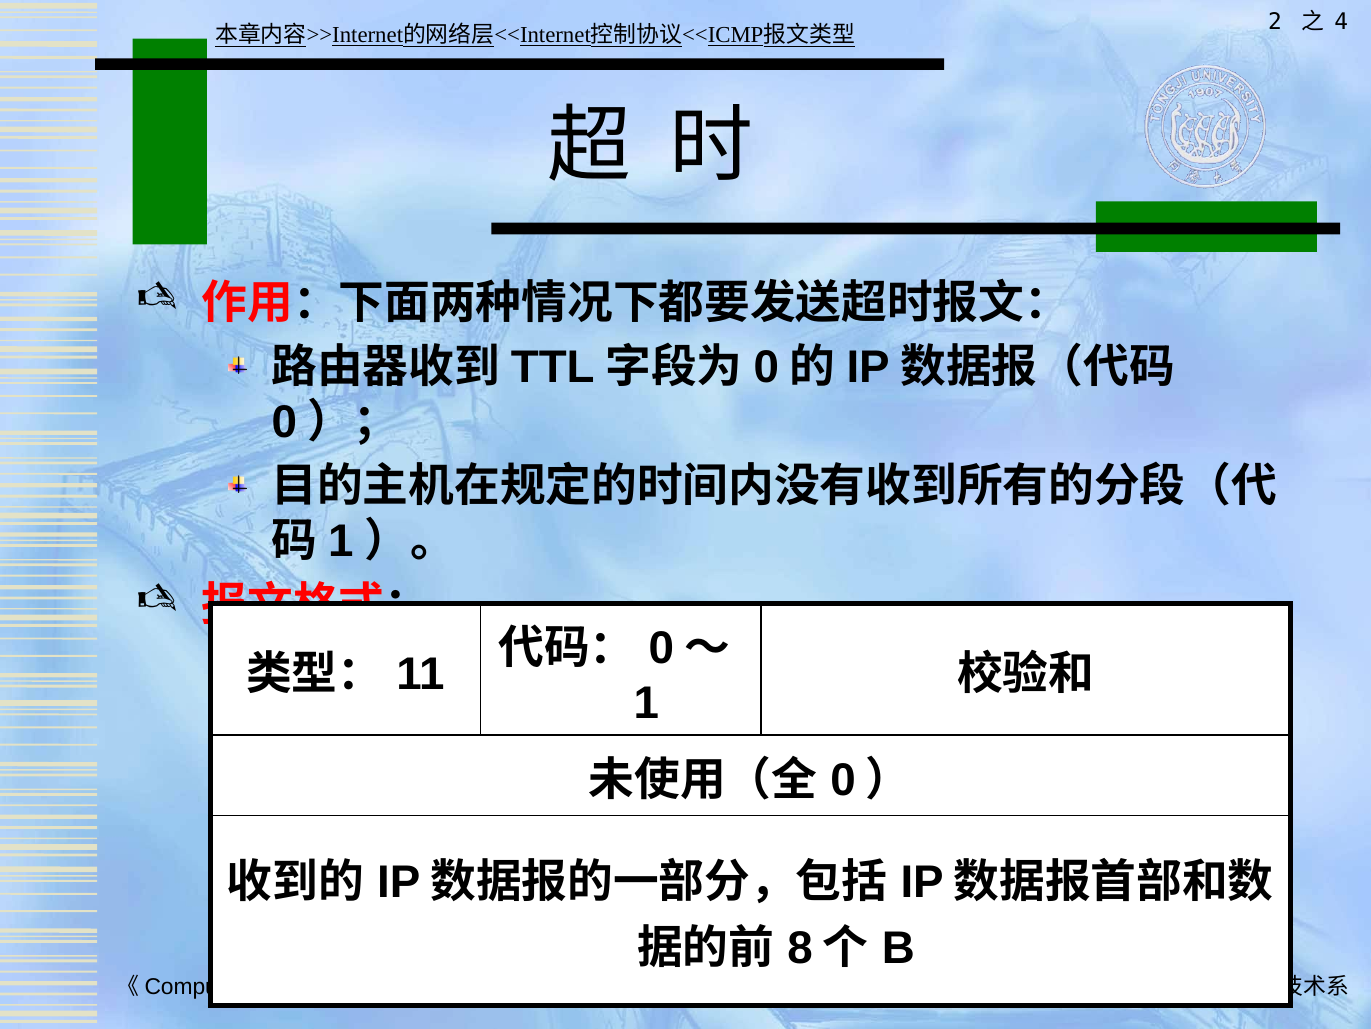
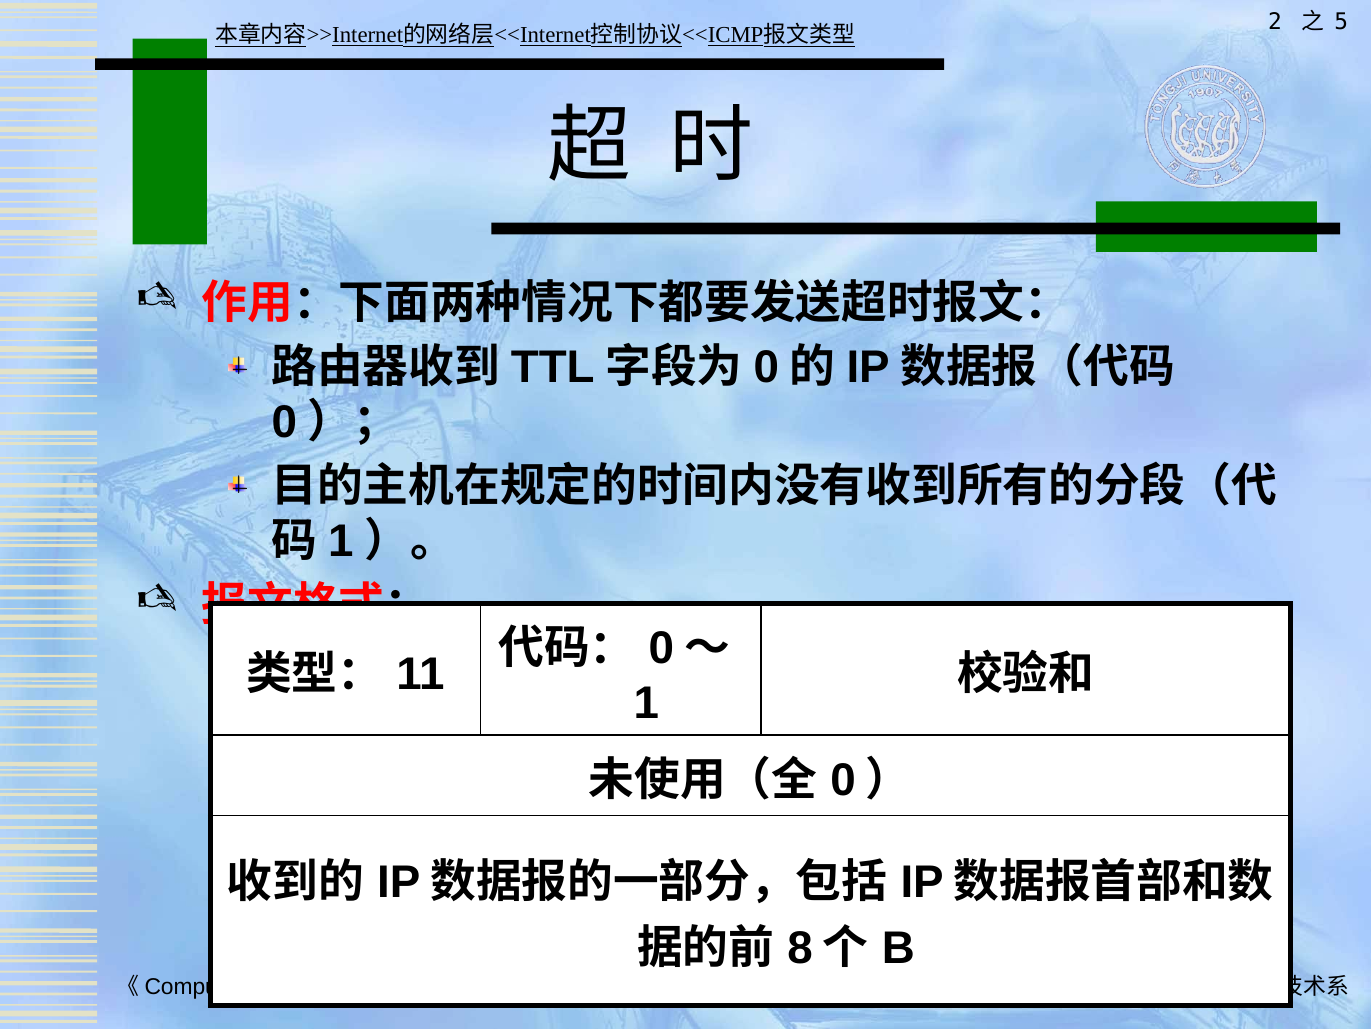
4: 4 -> 5 (1341, 22)
